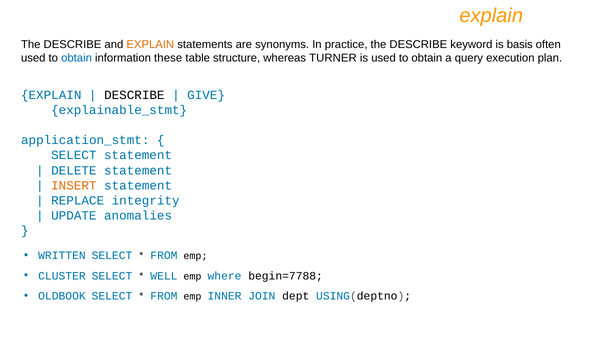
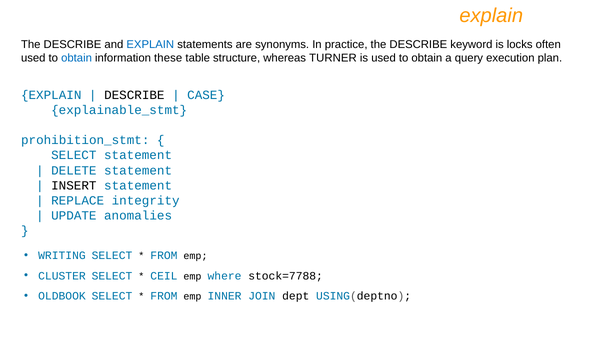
EXPLAIN colour: orange -> blue (150, 45)
basis: basis -> locks (520, 45)
GIVE: GIVE -> CASE (206, 95)
application_stmt: application_stmt -> prohibition_stmt (85, 140)
INSERT colour: orange -> black (74, 186)
WRITTEN: WRITTEN -> WRITING (62, 256)
WELL: WELL -> CEIL (164, 276)
begin=7788: begin=7788 -> stock=7788 (286, 276)
